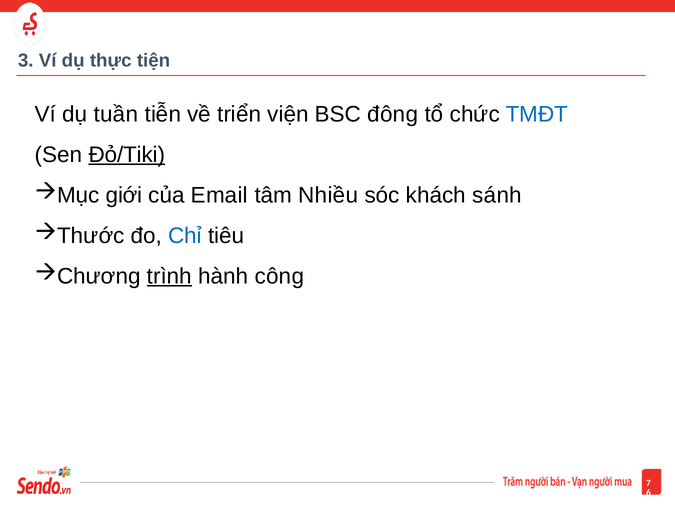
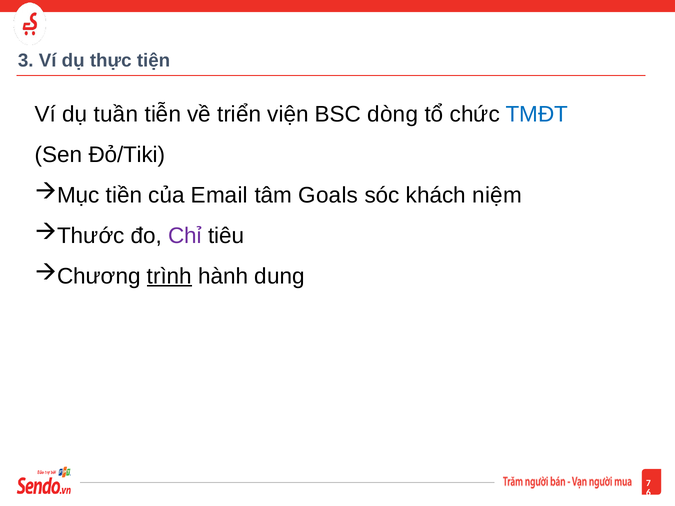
đông: đông -> dòng (393, 114)
Đỏ/Tiki underline: present -> none (127, 155)
giới: giới -> tiền (124, 195)
Nhiều: Nhiều -> Goals (328, 195)
sánh: sánh -> niệm (497, 195)
Chỉ colour: blue -> purple (185, 236)
công: công -> dung (280, 276)
